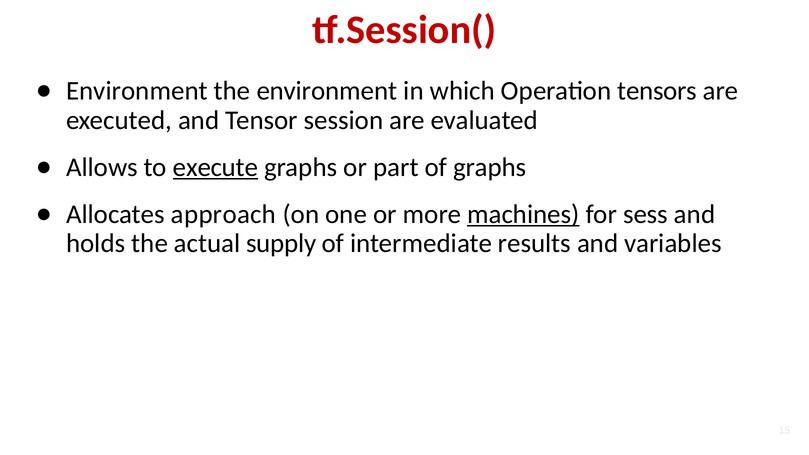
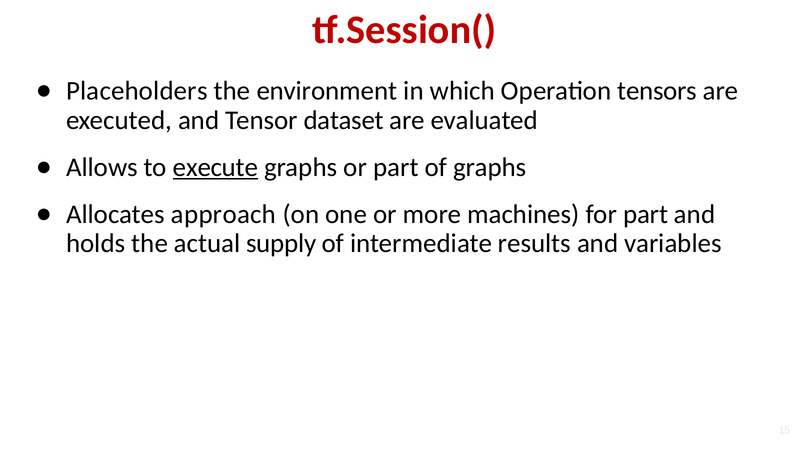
Environment: Environment -> Placeholders (137, 91)
session: session -> dataset (344, 120)
machines underline: present -> none (523, 214)
for sess: sess -> part (646, 214)
